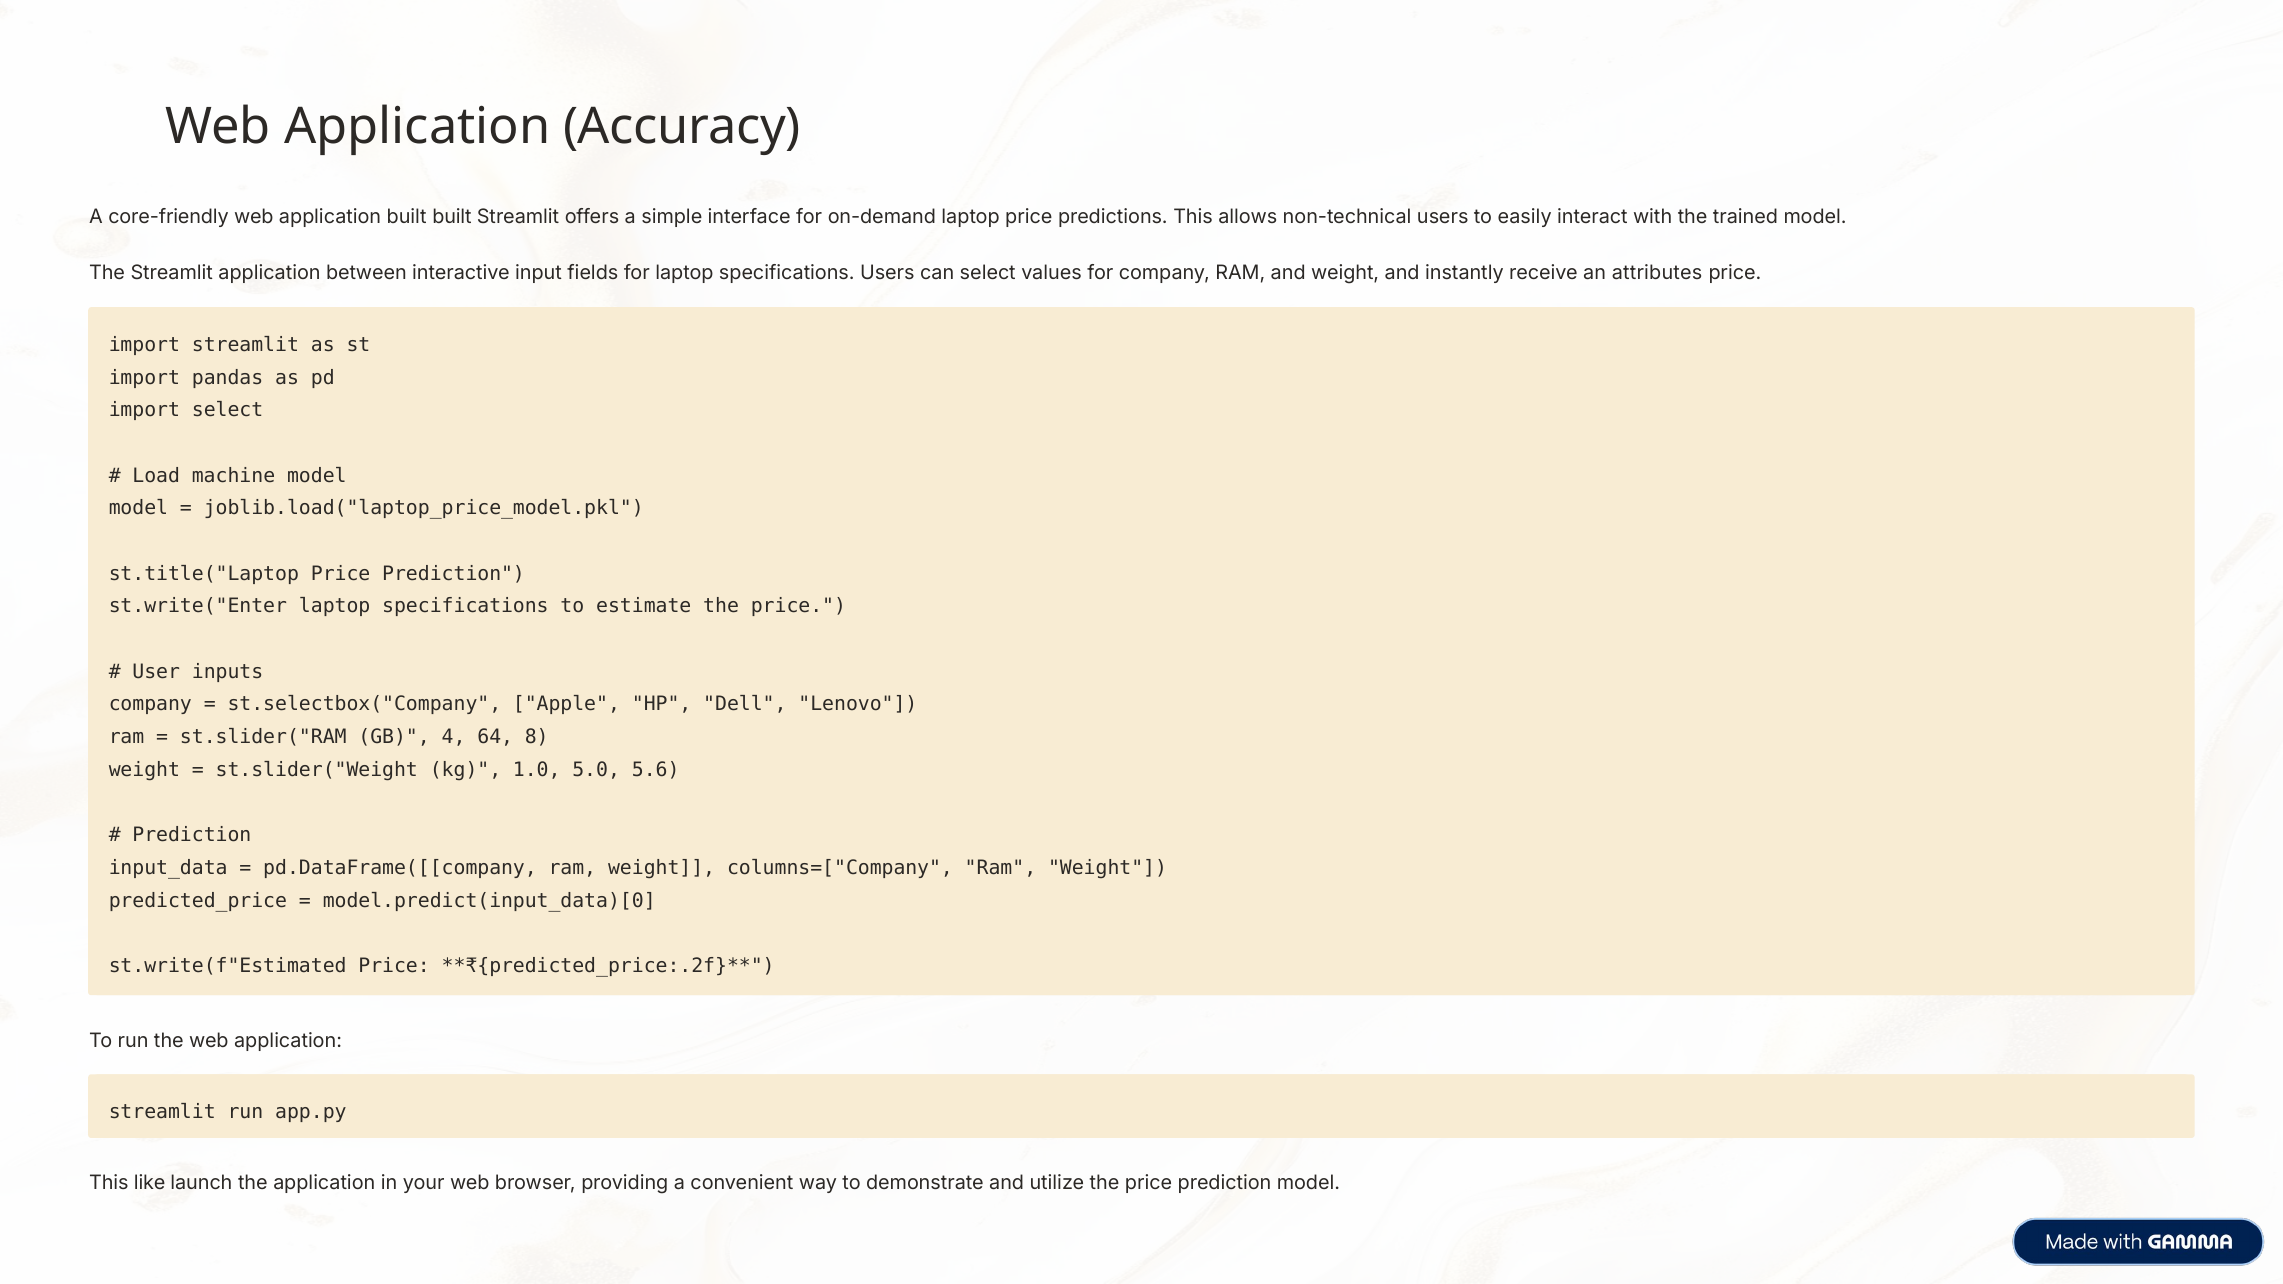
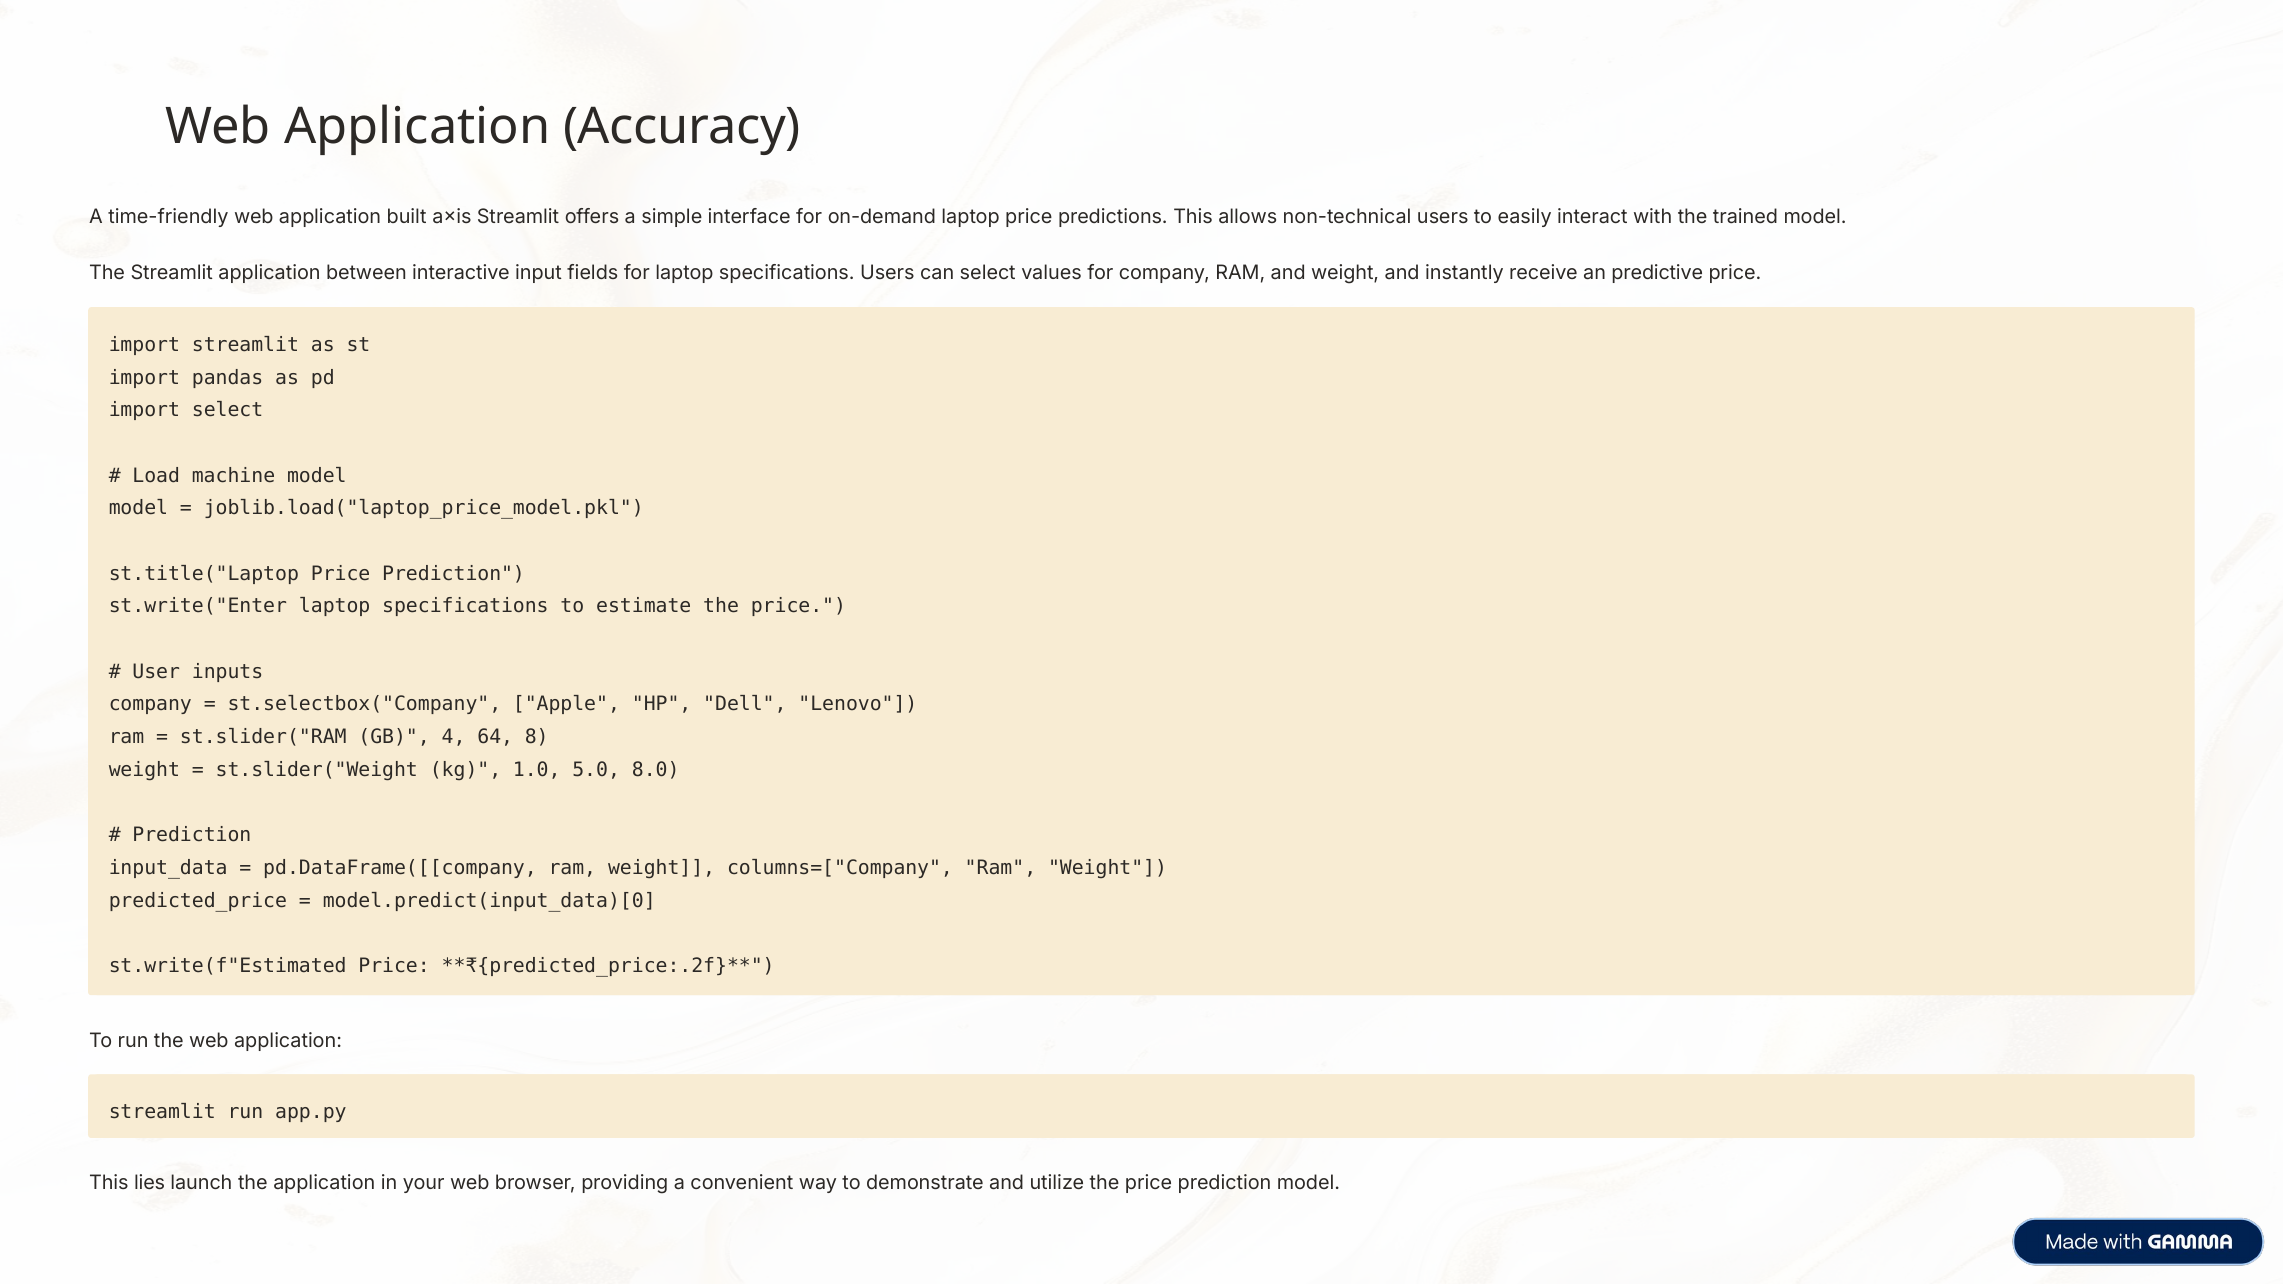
core-friendly: core-friendly -> time-friendly (168, 217)
built built: built -> axis (452, 217)
attributes: attributes -> predictive (1657, 273)
5.6: 5.6 -> 8.0 (656, 770)
like: like -> lies (150, 1183)
